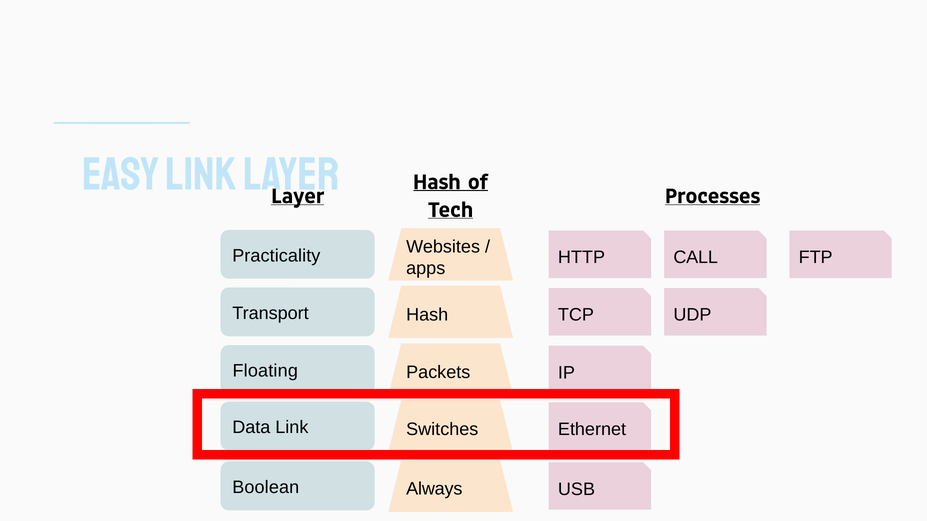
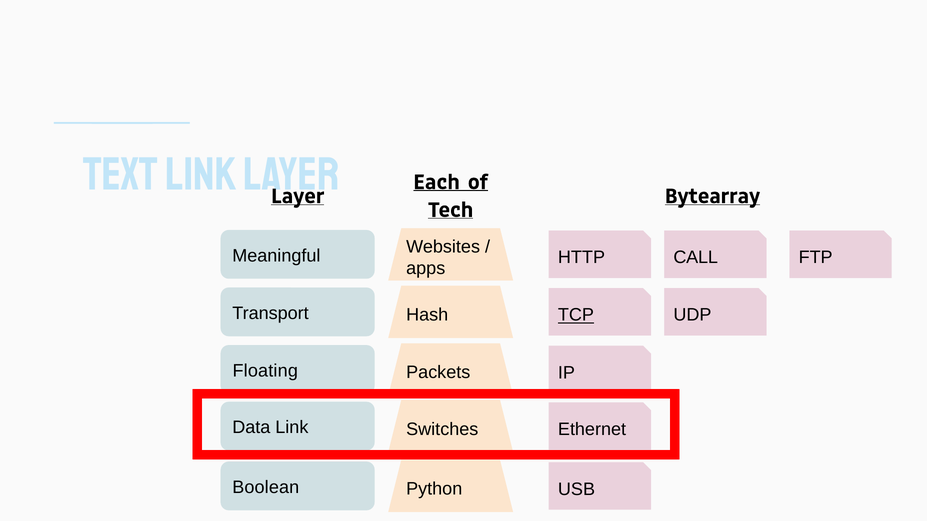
Easy: Easy -> Text (121, 174)
Hash: Hash -> Each (437, 182)
Processes: Processes -> Bytearray (713, 196)
Practicality: Practicality -> Meaningful (276, 256)
TCP underline: none -> present (576, 315)
Always: Always -> Python (434, 489)
